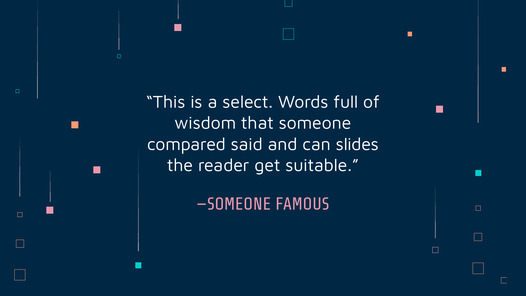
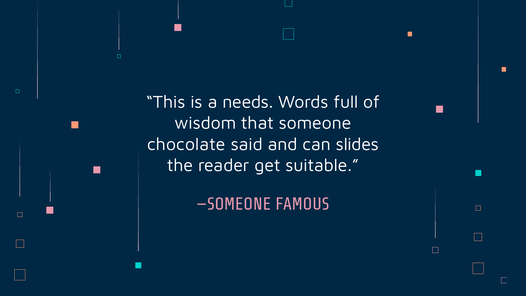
select: select -> needs (248, 102)
compared: compared -> chocolate (186, 144)
